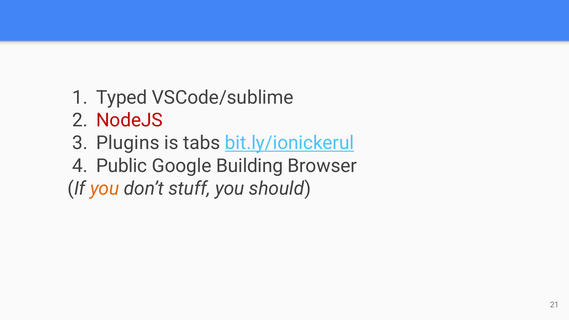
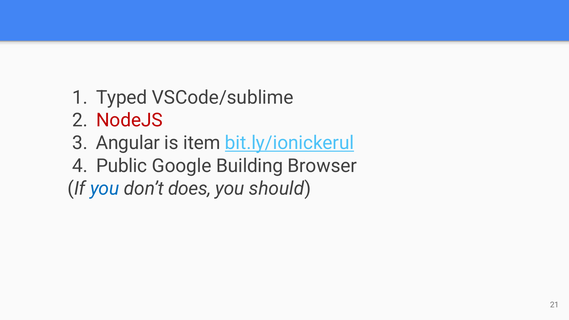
Plugins: Plugins -> Angular (128, 143)
tabs: tabs -> item (202, 143)
you colour: orange -> blue (105, 189)
stuff: stuff -> does (190, 189)
